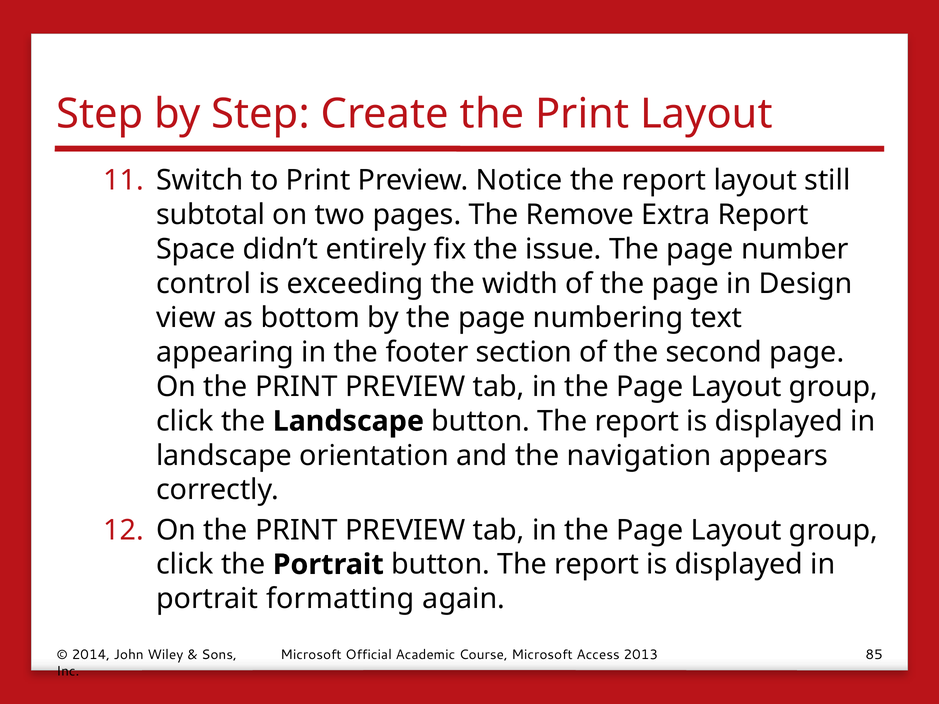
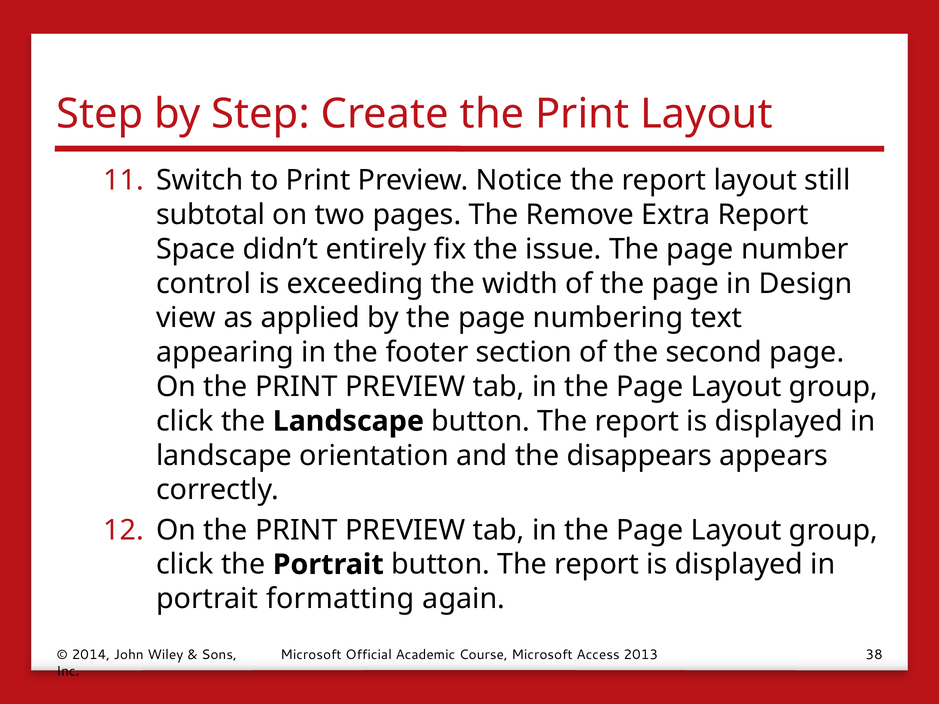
bottom: bottom -> applied (310, 318)
navigation: navigation -> disappears (639, 456)
85: 85 -> 38 (874, 655)
